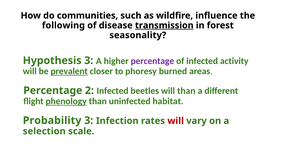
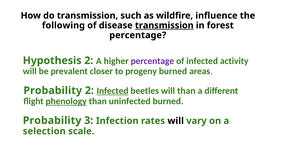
do communities: communities -> transmission (87, 16)
seasonality: seasonality -> percentage (138, 35)
Hypothesis 3: 3 -> 2 (89, 61)
prevalent underline: present -> none (69, 71)
phoresy: phoresy -> progeny (141, 71)
Percentage: Percentage -> Probability (53, 91)
Infected underline: none -> present (113, 91)
uninfected habitat: habitat -> burned (168, 101)
will colour: red -> black (176, 121)
